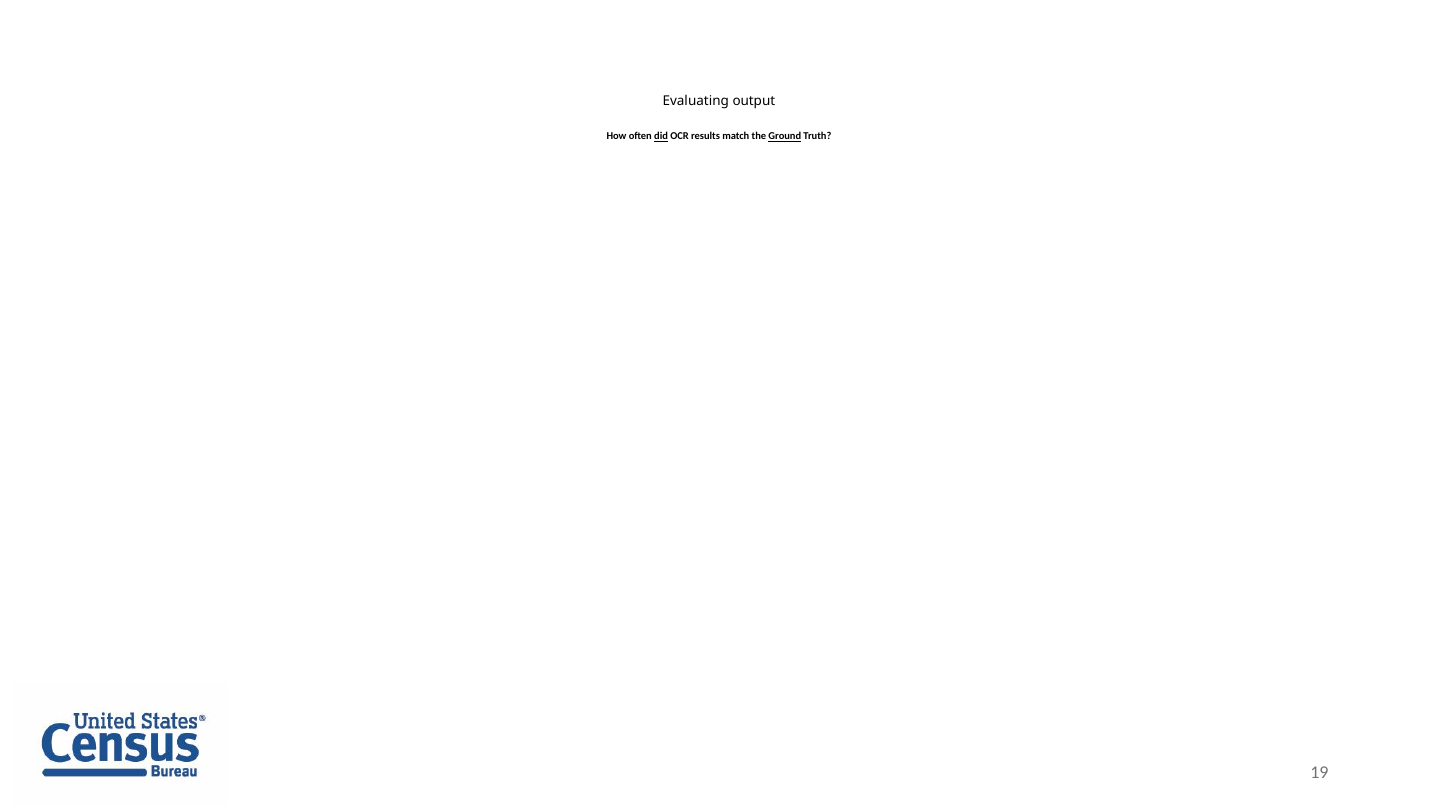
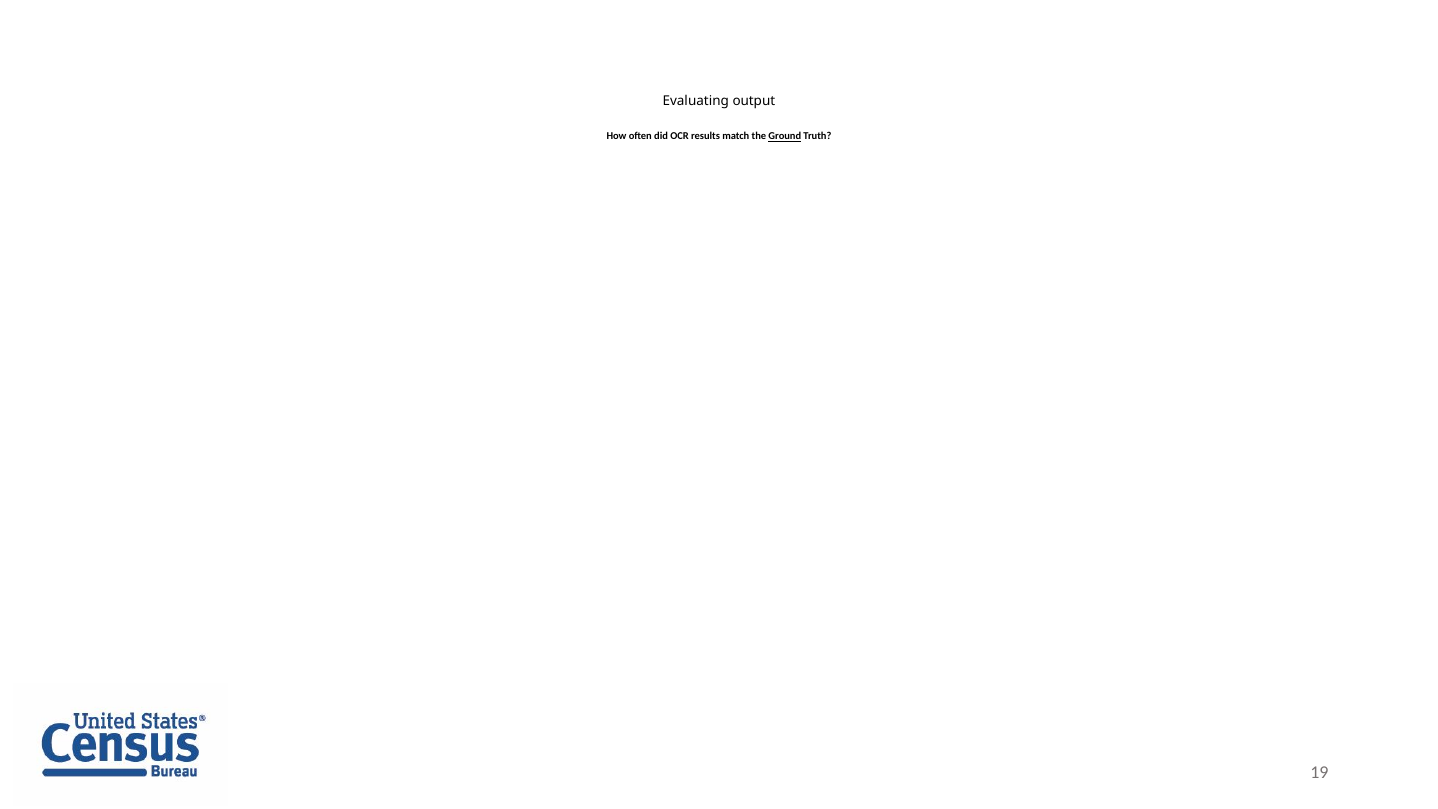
did underline: present -> none (661, 136)
